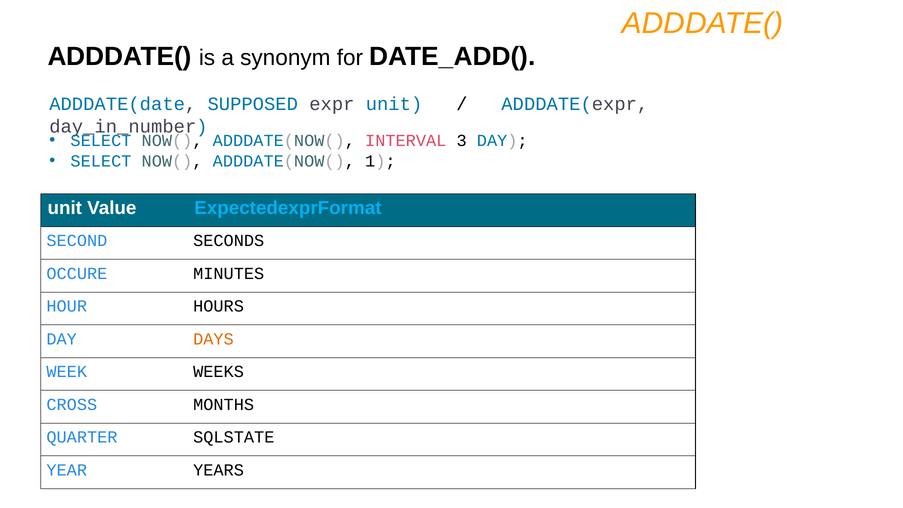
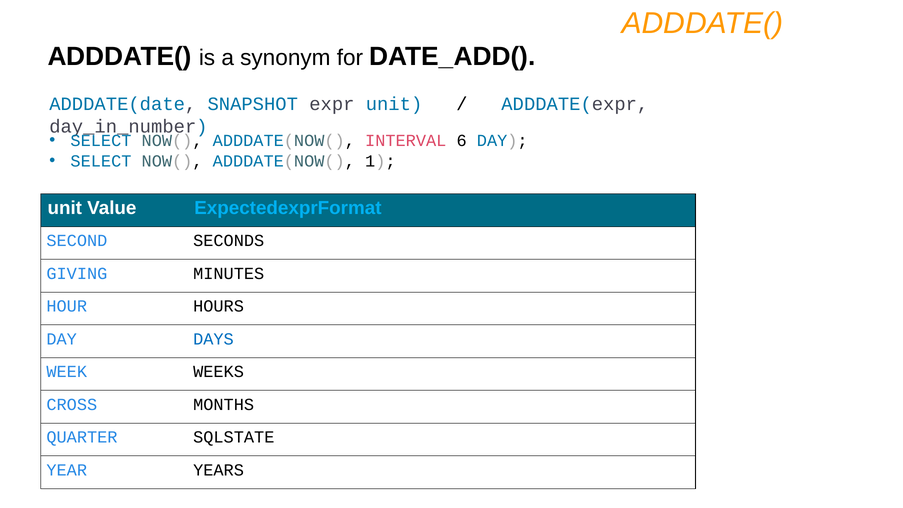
SUPPOSED: SUPPOSED -> SNAPSHOT (253, 104)
3: 3 -> 6 (462, 141)
OCCURE: OCCURE -> GIVING (77, 273)
DAYS colour: orange -> blue (213, 339)
